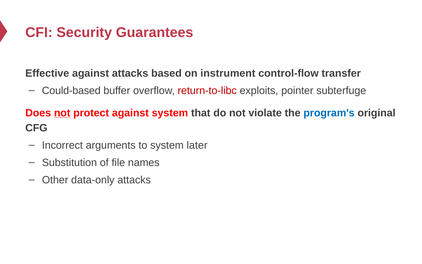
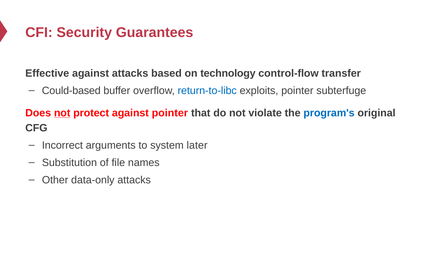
instrument: instrument -> technology (228, 73)
return-to-libc colour: red -> blue (207, 91)
against system: system -> pointer (170, 113)
